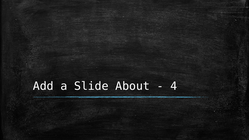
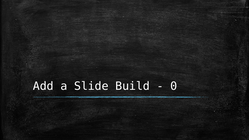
About: About -> Build (133, 86)
4: 4 -> 0 (174, 86)
